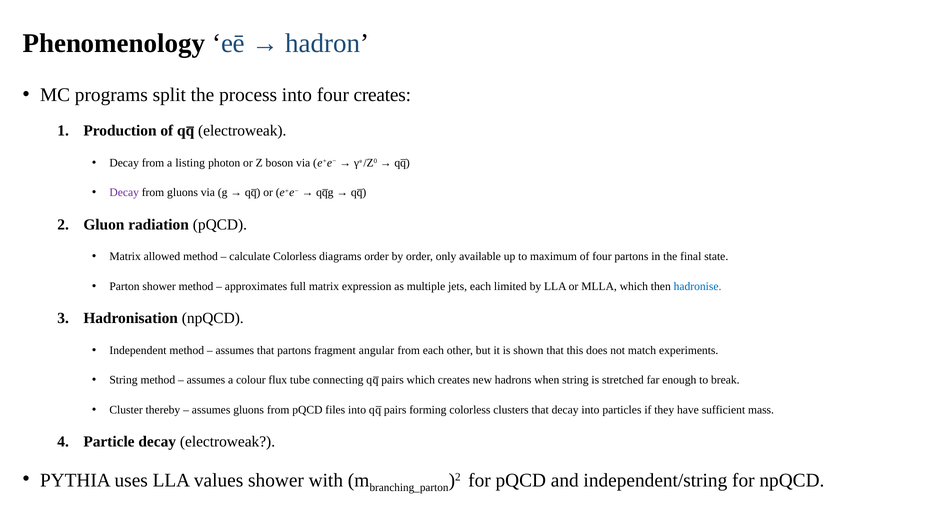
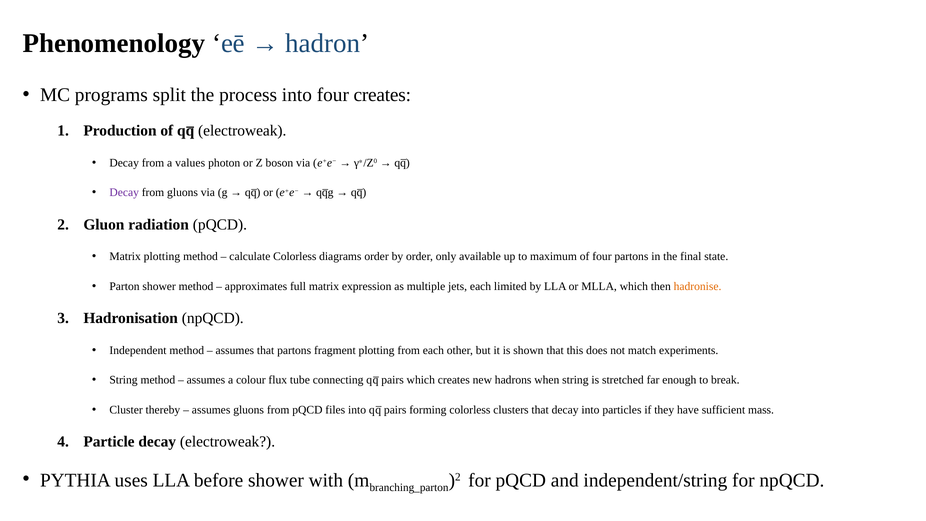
listing: listing -> values (190, 163)
Matrix allowed: allowed -> plotting (162, 256)
hadronise colour: blue -> orange (698, 286)
fragment angular: angular -> plotting (377, 350)
values: values -> before (219, 480)
